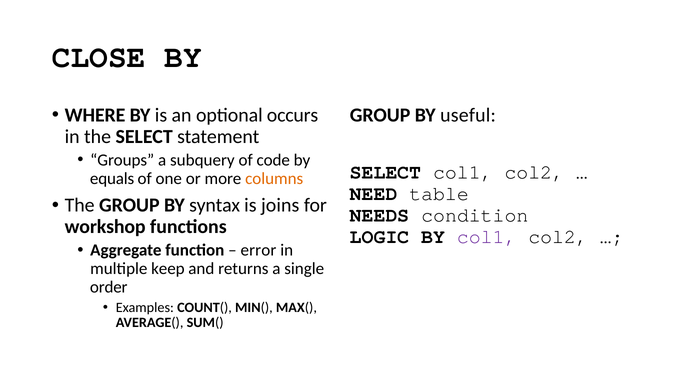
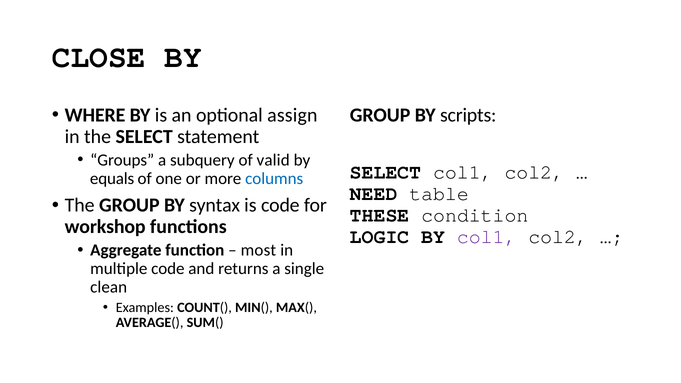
occurs: occurs -> assign (292, 115)
useful: useful -> scripts (468, 115)
code: code -> valid (273, 160)
columns colour: orange -> blue (274, 178)
is joins: joins -> code (280, 205)
NEEDS: NEEDS -> THESE (380, 215)
error: error -> most (258, 250)
multiple keep: keep -> code (168, 269)
order: order -> clean (109, 287)
